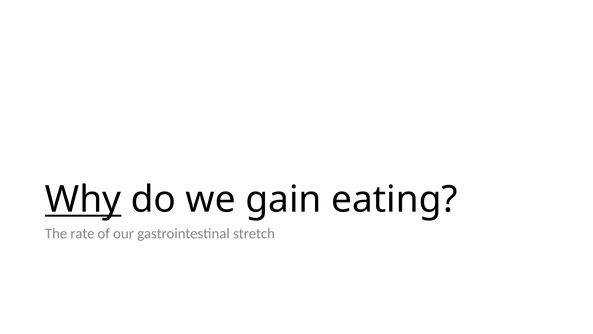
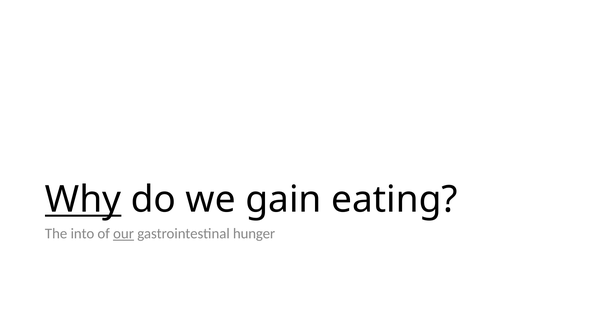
rate: rate -> into (82, 233)
our underline: none -> present (124, 233)
stretch: stretch -> hunger (254, 233)
